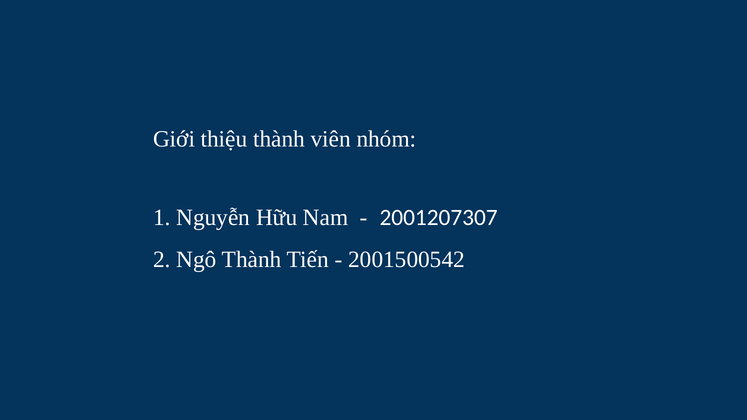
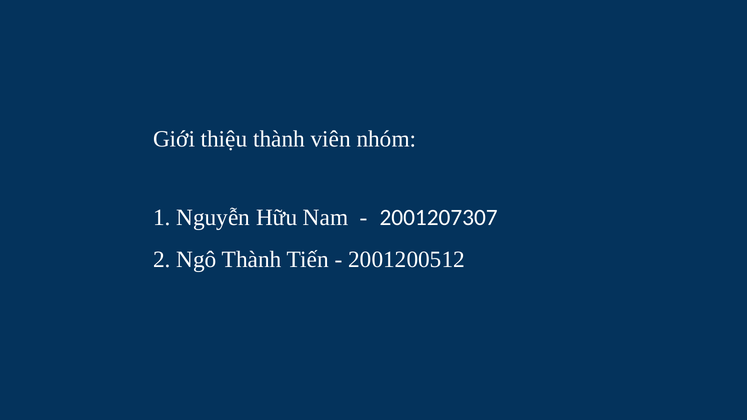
2001500542: 2001500542 -> 2001200512 (407, 260)
